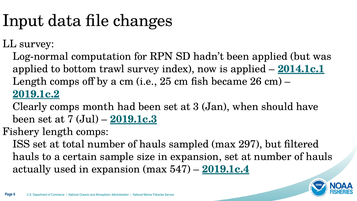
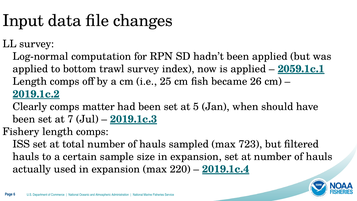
2014.1c.1: 2014.1c.1 -> 2059.1c.1 (301, 69)
month: month -> matter (98, 106)
3: 3 -> 5 (196, 106)
297: 297 -> 723 (250, 144)
547: 547 -> 220 (180, 169)
